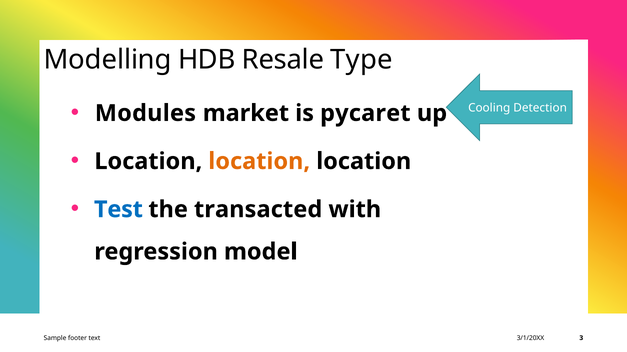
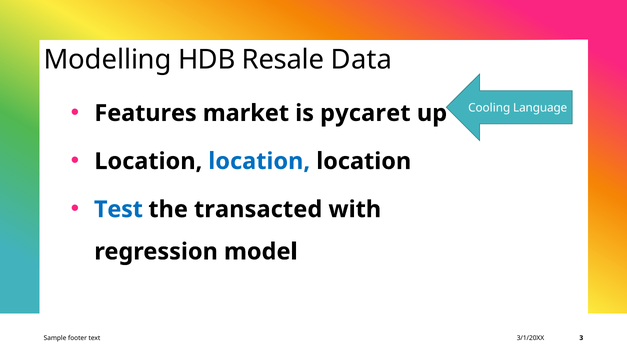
Type: Type -> Data (361, 60)
Modules: Modules -> Features (146, 113)
Detection: Detection -> Language (540, 108)
location colour: orange -> blue (259, 162)
